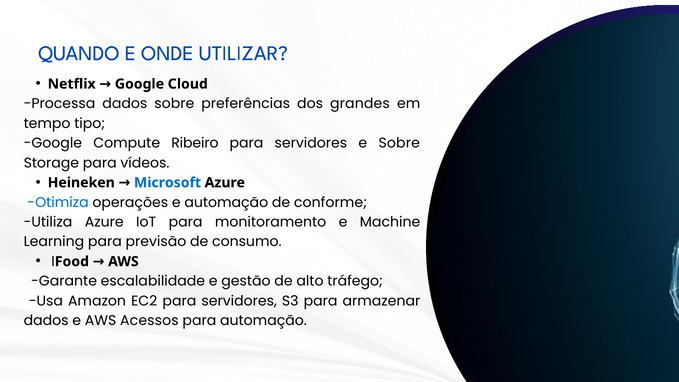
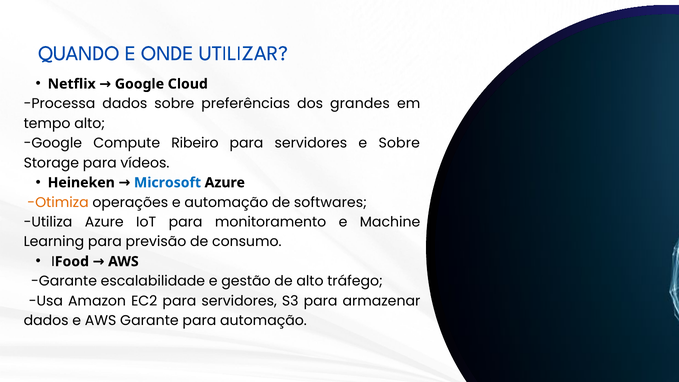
tempo tipo: tipo -> alto (90, 123)
Otimiza colour: blue -> orange (58, 202)
conforme: conforme -> softwares (330, 202)
AWS Acessos: Acessos -> Garante (149, 321)
